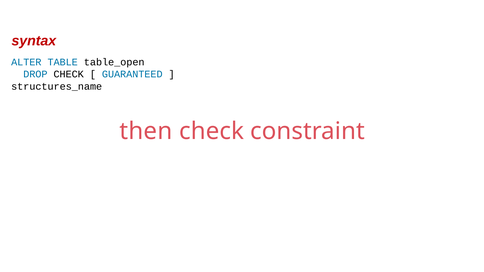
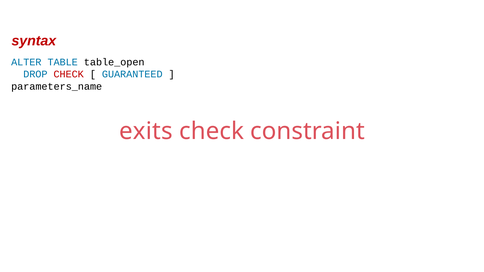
CHECK colour: black -> red (69, 74)
structures_name: structures_name -> parameters_name (57, 86)
then: then -> exits (146, 131)
